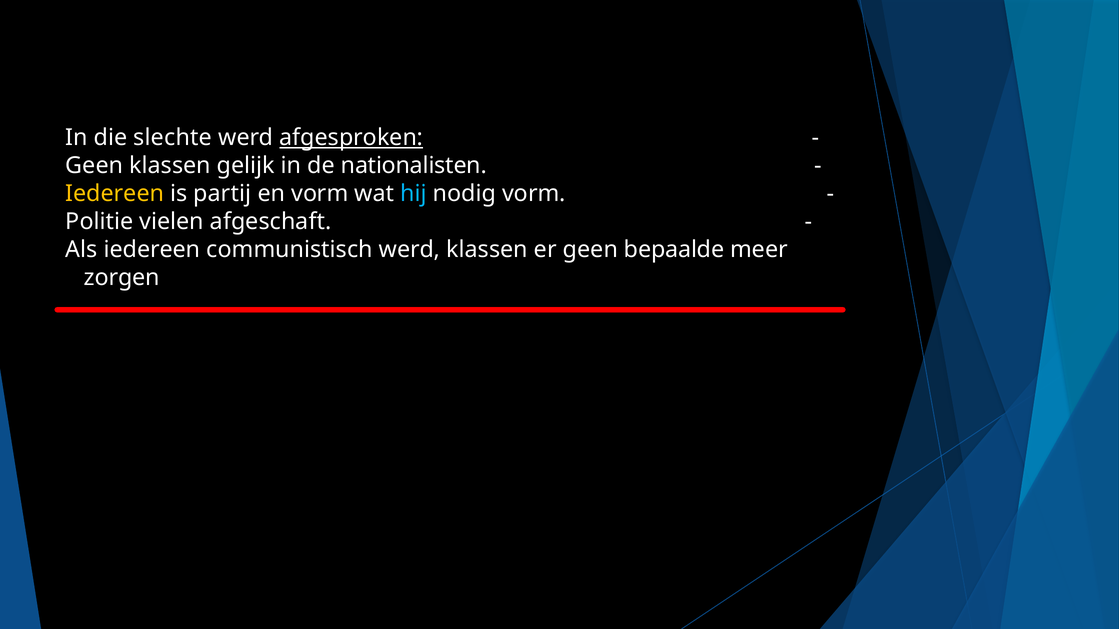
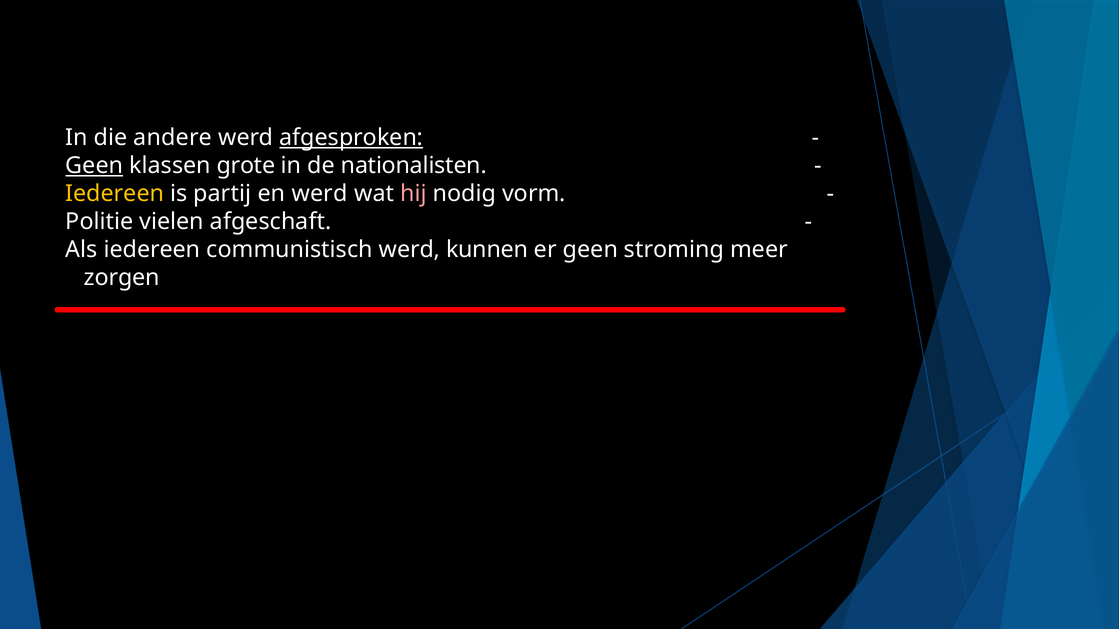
slechte: slechte -> andere (173, 138)
Geen underline: none -> present (94, 166)
gelijk: gelijk -> grote (246, 166)
en vorm: vorm -> werd (320, 194)
hij colour: light blue -> pink (413, 194)
werd klassen: klassen -> kunnen (487, 250)
bepaalde: bepaalde -> stroming (674, 250)
